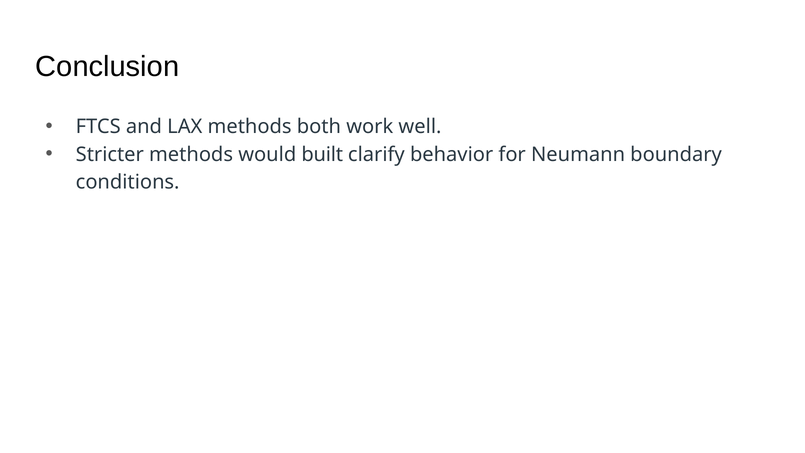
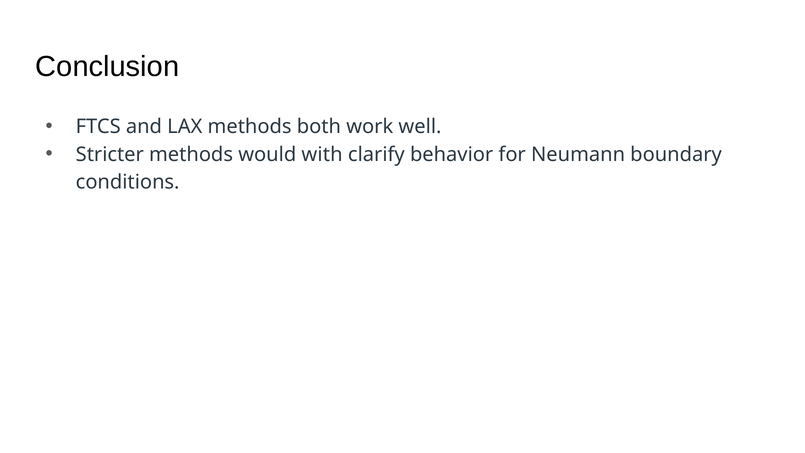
built: built -> with (322, 154)
